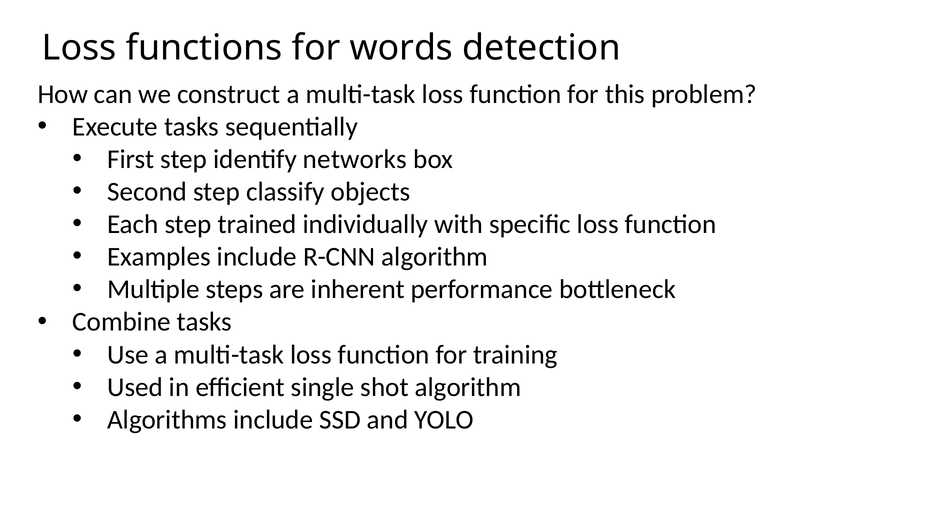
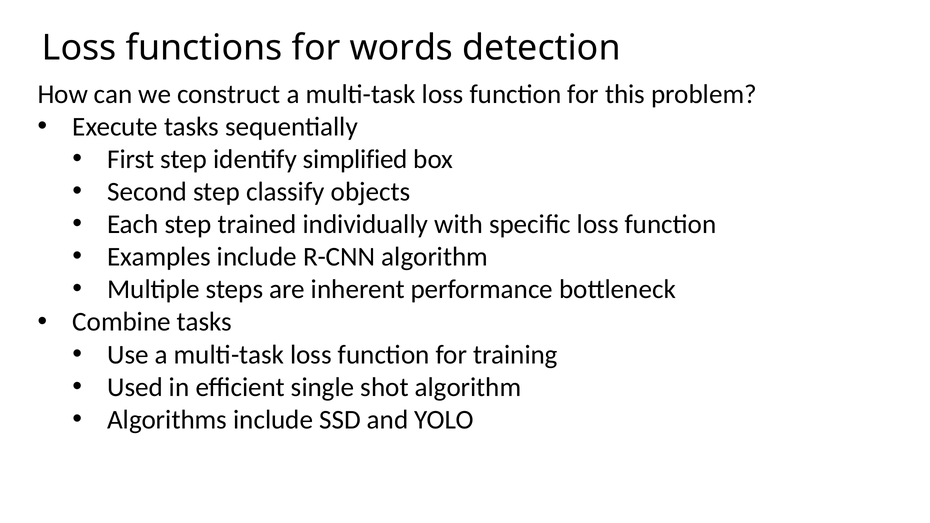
networks: networks -> simplified (355, 159)
